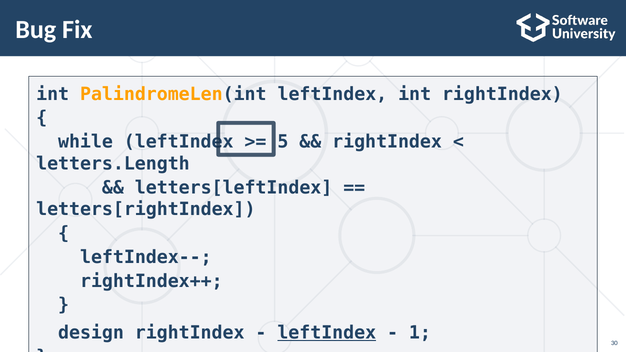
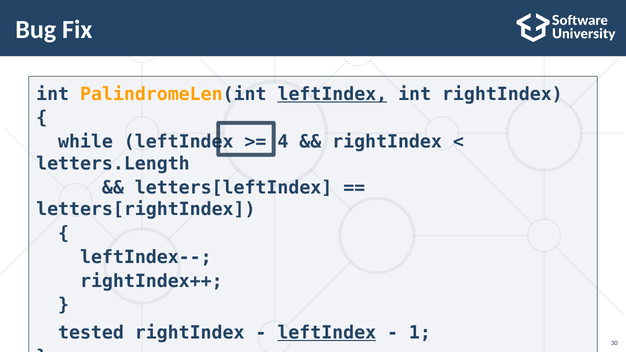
leftIndex underline: none -> present (332, 94)
5: 5 -> 4 (283, 142)
design: design -> tested (91, 333)
